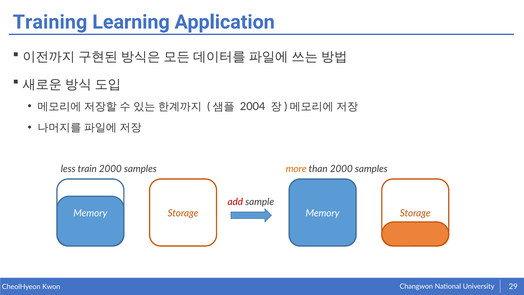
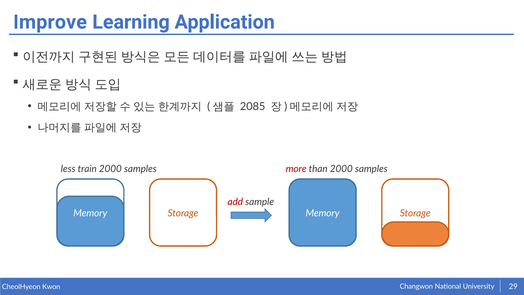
Training: Training -> Improve (50, 22)
2004: 2004 -> 2085 (253, 107)
more colour: orange -> red (296, 169)
